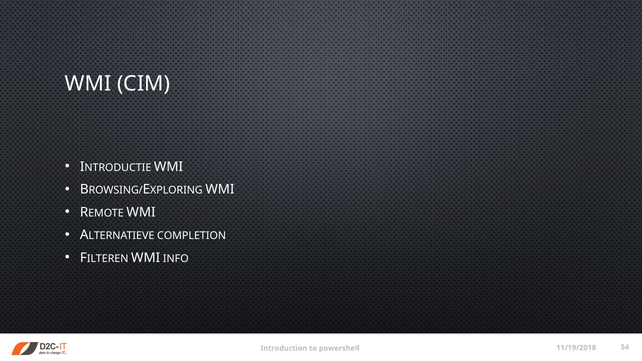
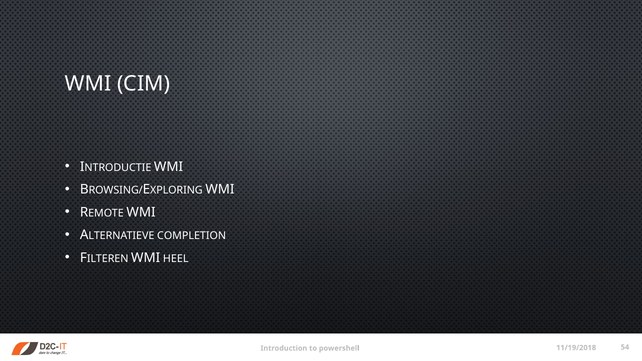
INFO: INFO -> HEEL (176, 259)
